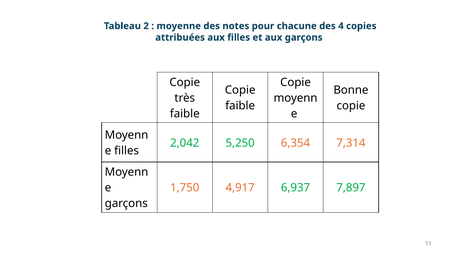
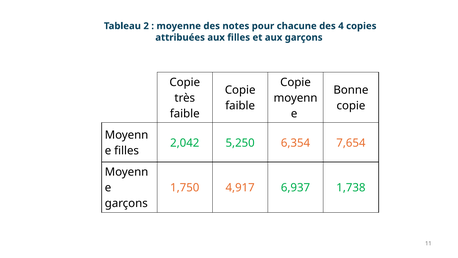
7,314: 7,314 -> 7,654 (351, 143)
7,897: 7,897 -> 1,738 (351, 188)
